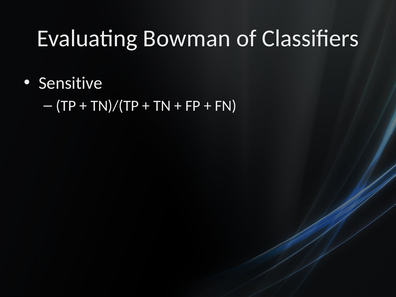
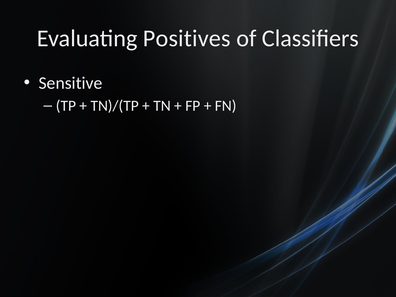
Bowman: Bowman -> Positives (187, 38)
